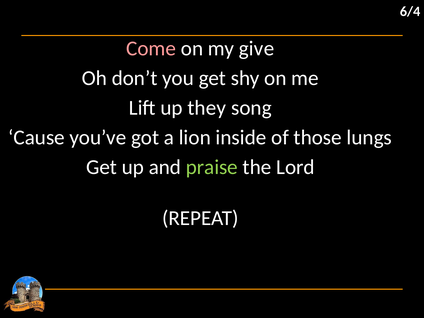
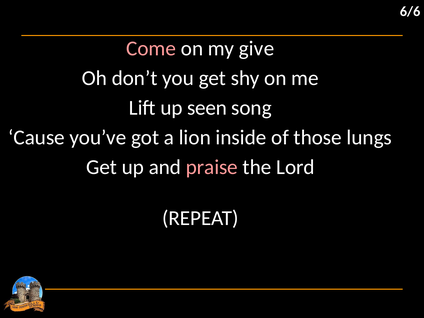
6/4: 6/4 -> 6/6 (410, 12)
they: they -> seen (207, 108)
praise colour: light green -> pink (212, 167)
